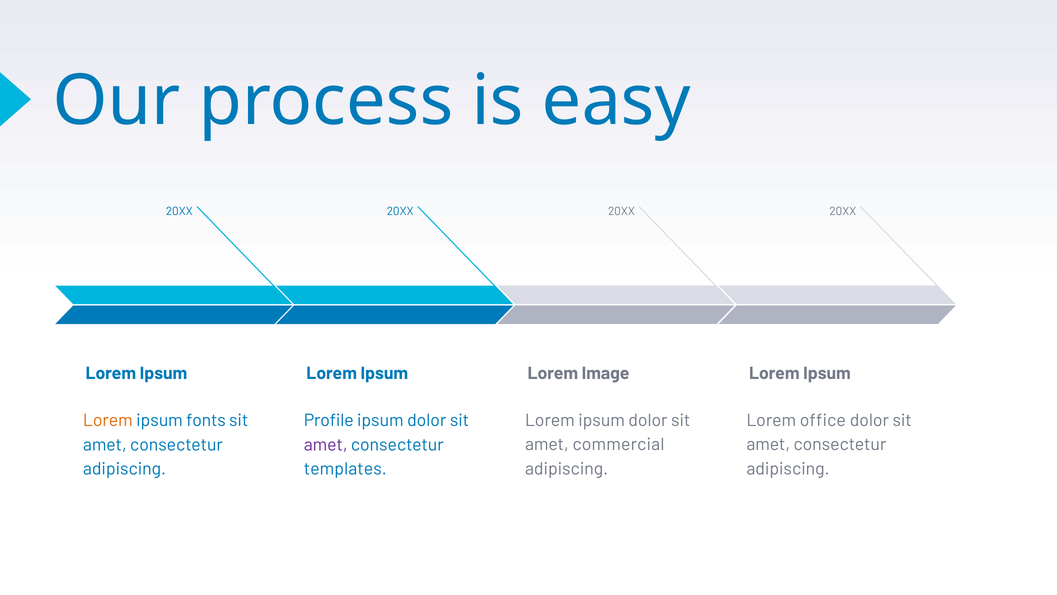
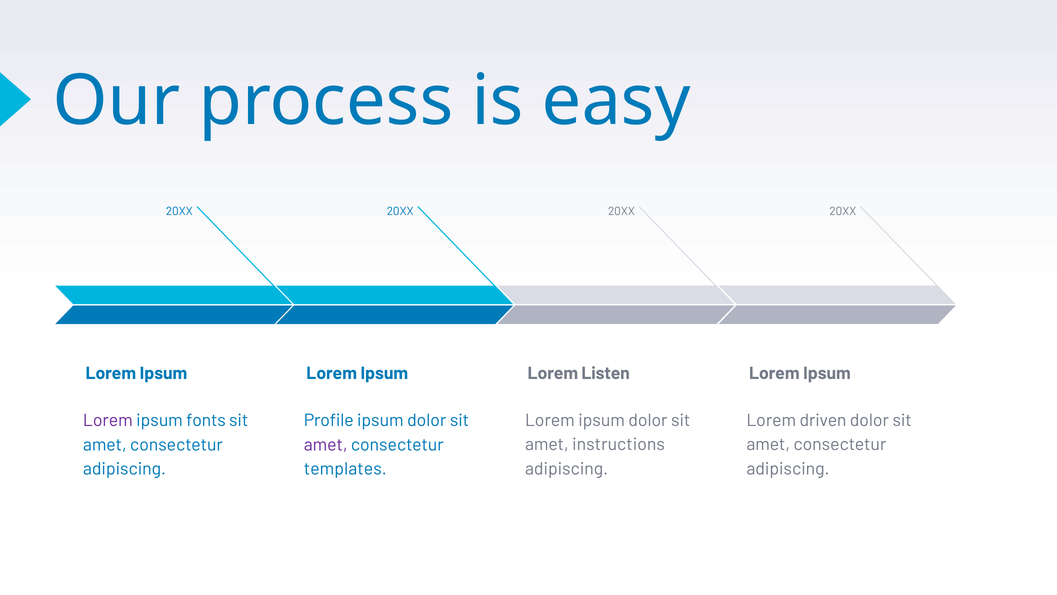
Image: Image -> Listen (606, 373)
Lorem colour: orange -> purple (108, 420)
office: office -> driven (823, 420)
commercial: commercial -> instructions (619, 444)
